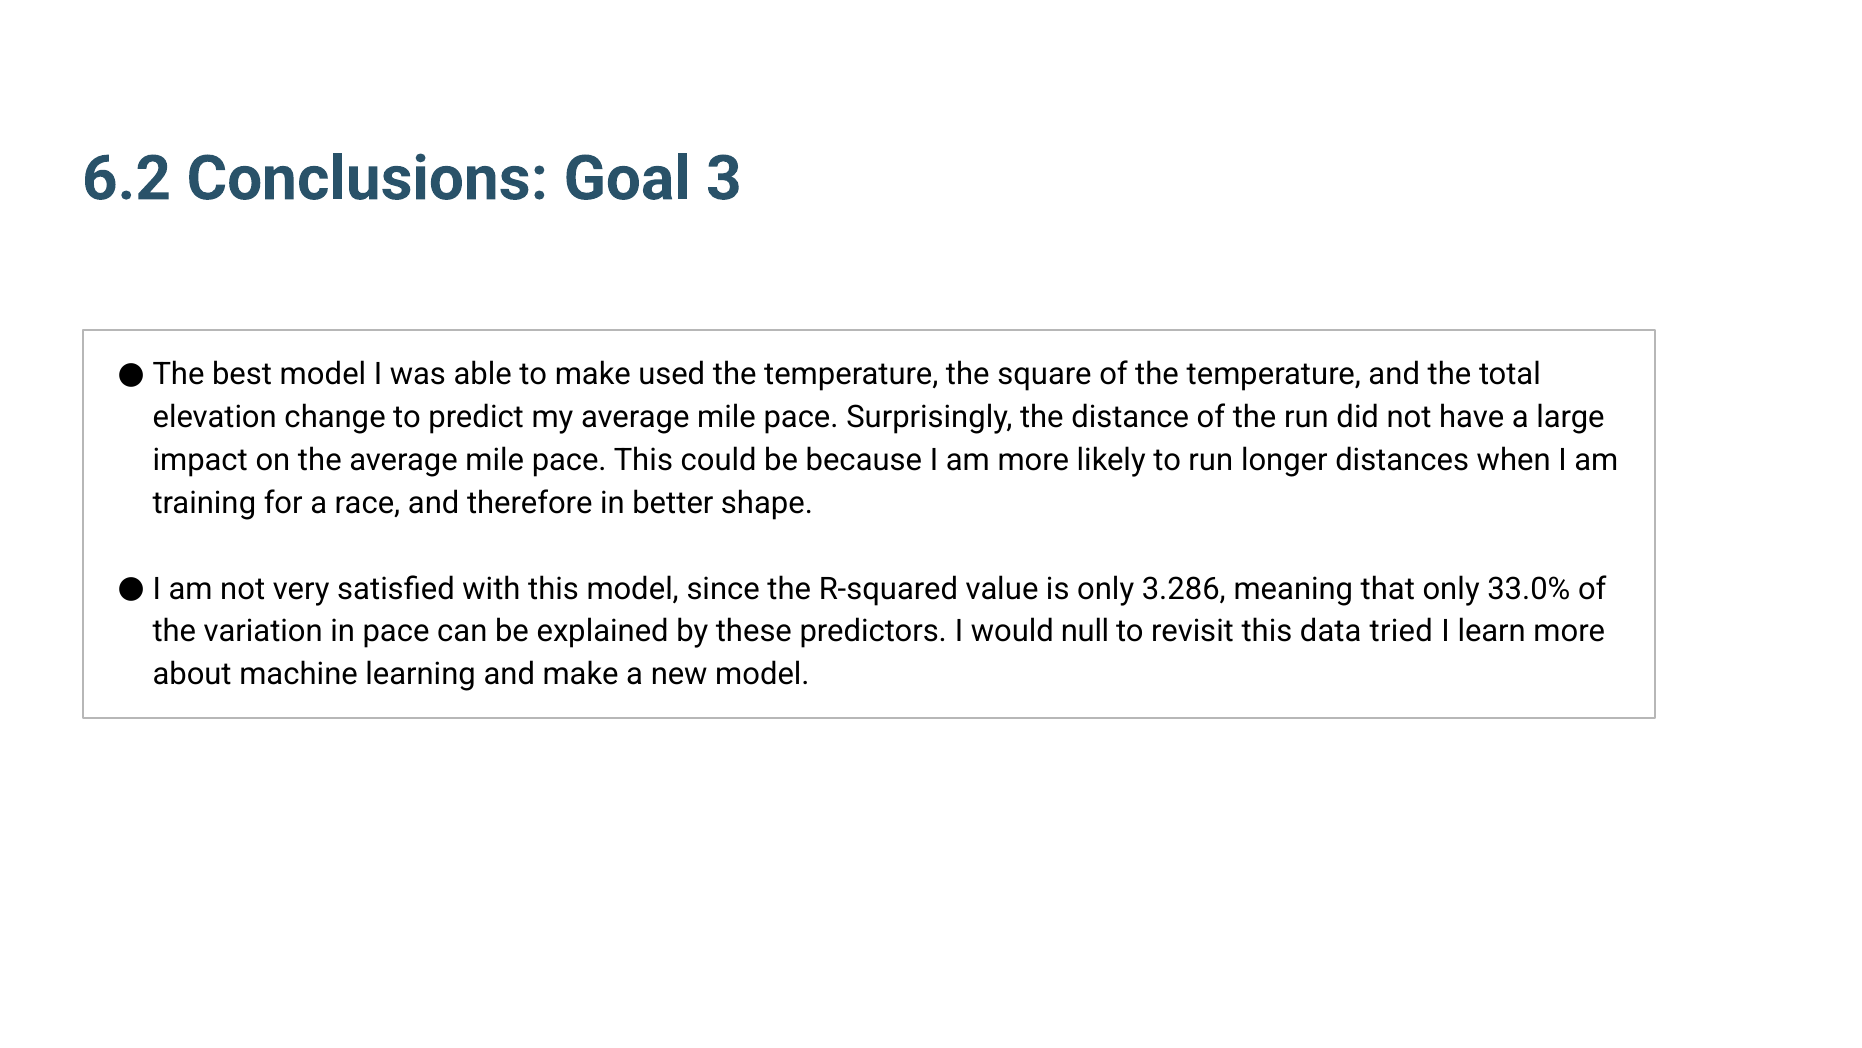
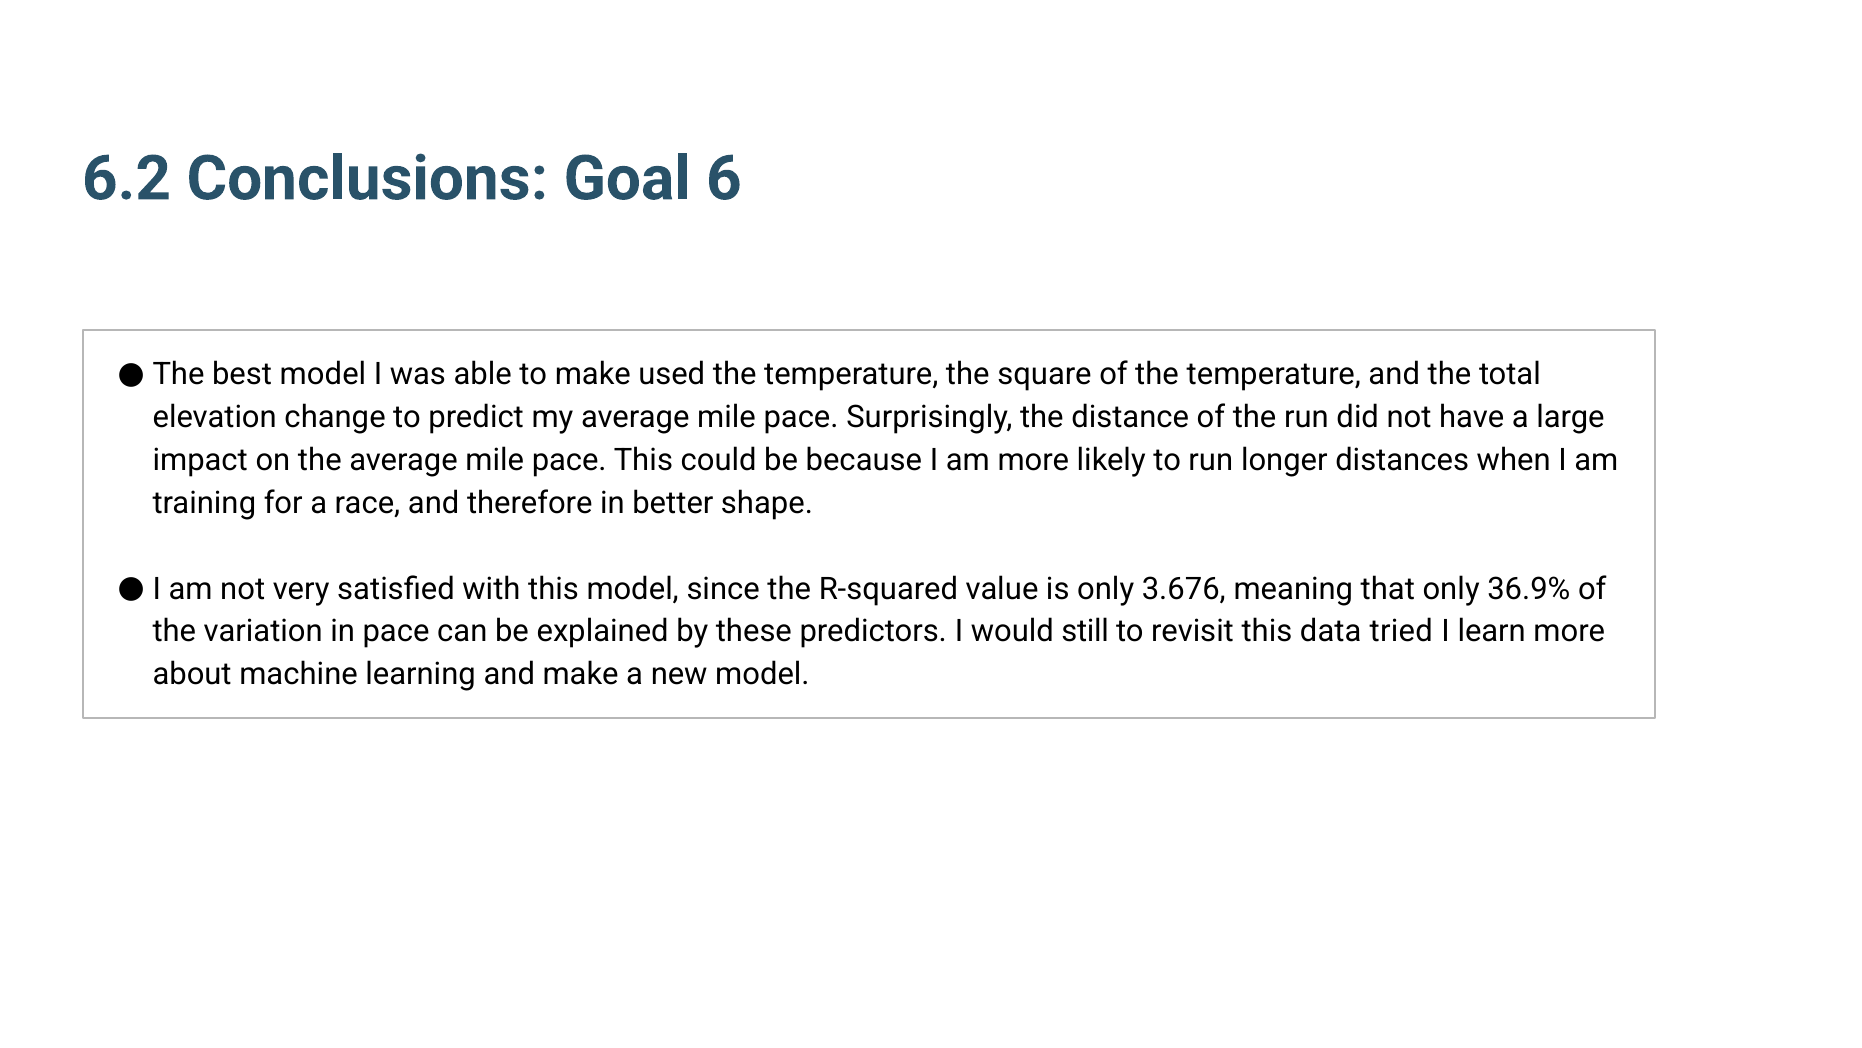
3: 3 -> 6 (724, 179)
3.286: 3.286 -> 3.676 (1184, 588)
33.0%: 33.0% -> 36.9% (1529, 588)
null: null -> still (1085, 631)
